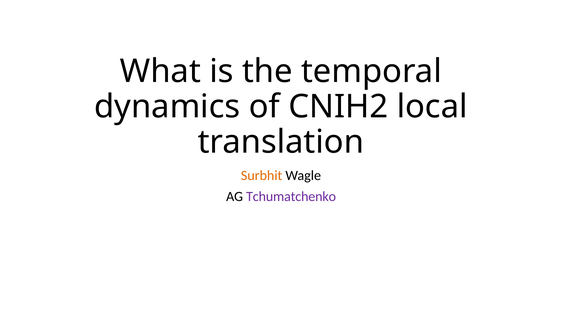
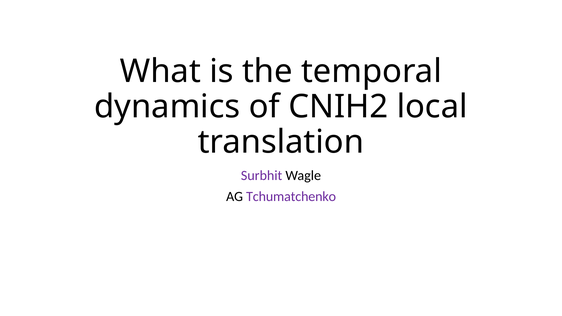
Surbhit colour: orange -> purple (262, 176)
